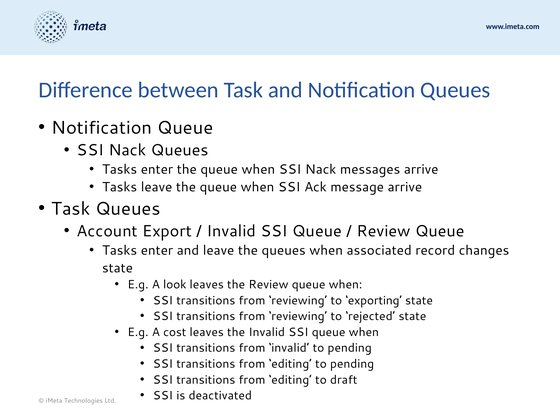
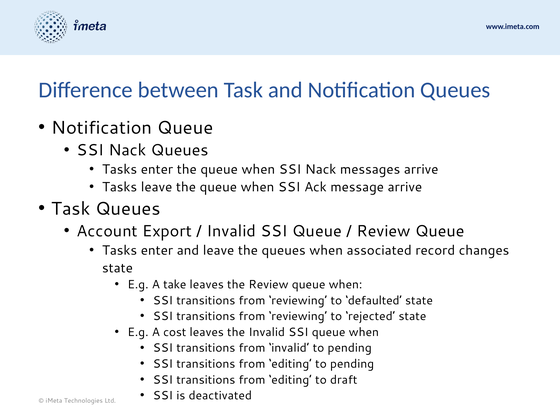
look: look -> take (175, 285)
exporting: exporting -> defaulted (374, 300)
